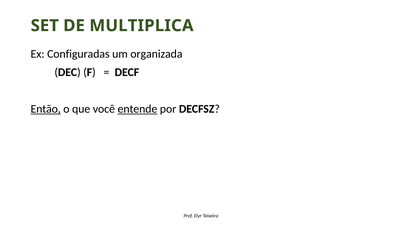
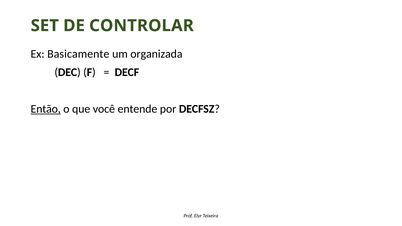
MULTIPLICA: MULTIPLICA -> CONTROLAR (141, 26)
Configuradas: Configuradas -> Basicamente (78, 54)
entende underline: present -> none (137, 109)
